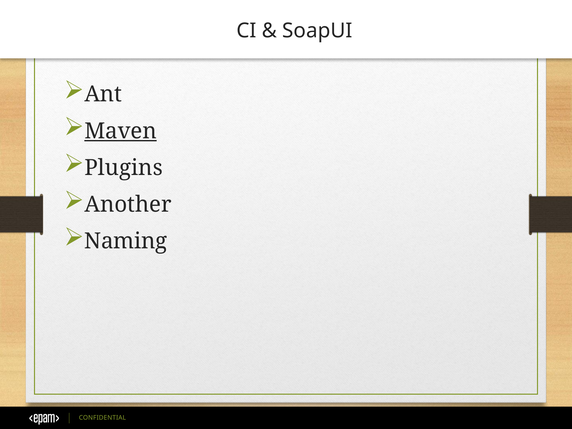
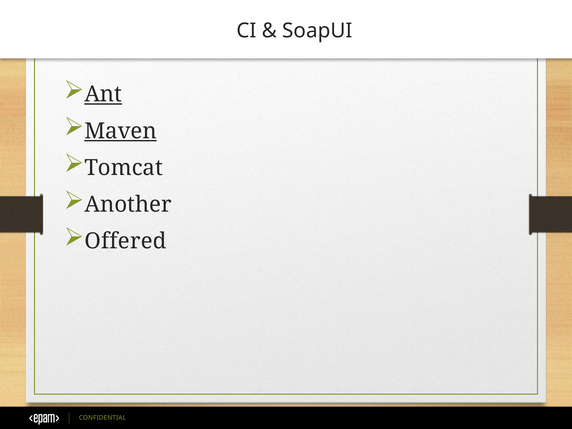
Ant underline: none -> present (103, 94)
Plugins: Plugins -> Tomcat (124, 168)
Naming: Naming -> Offered (125, 241)
